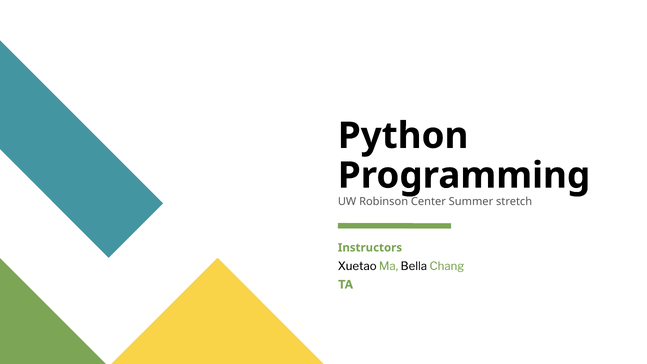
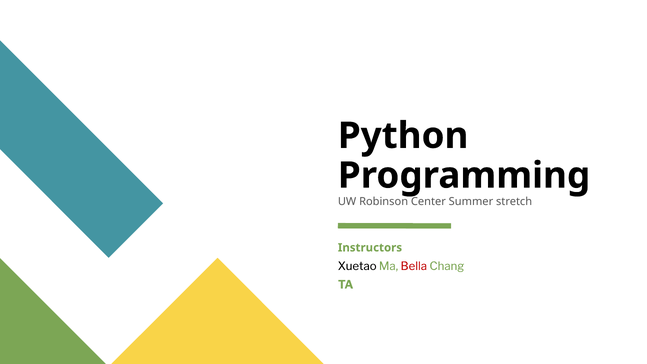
Bella colour: black -> red (414, 266)
